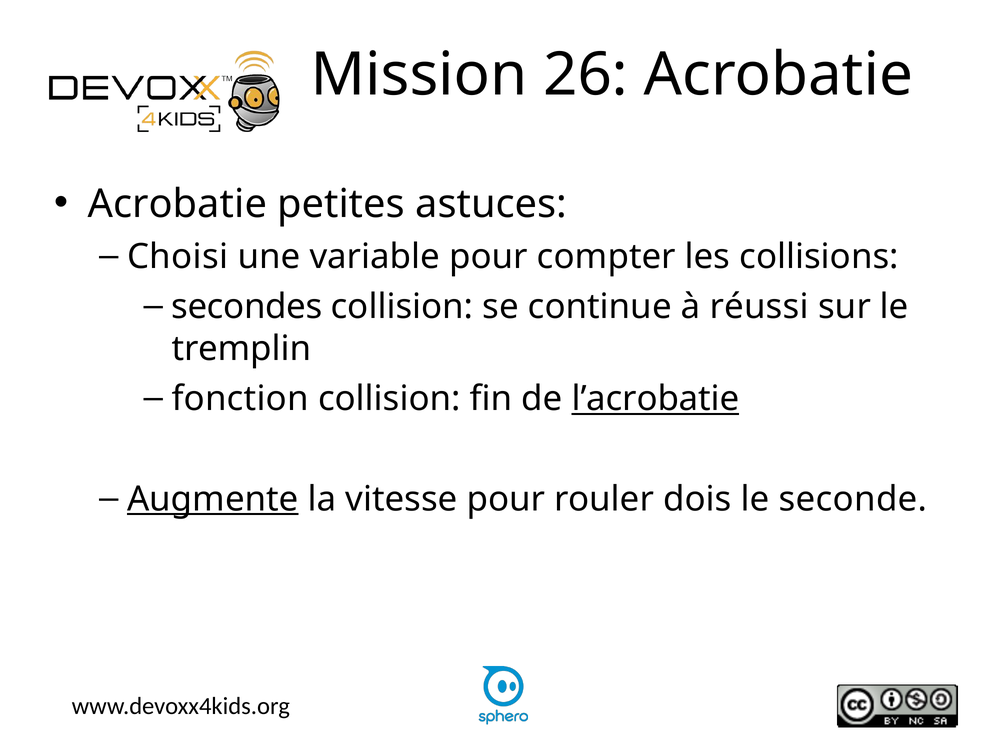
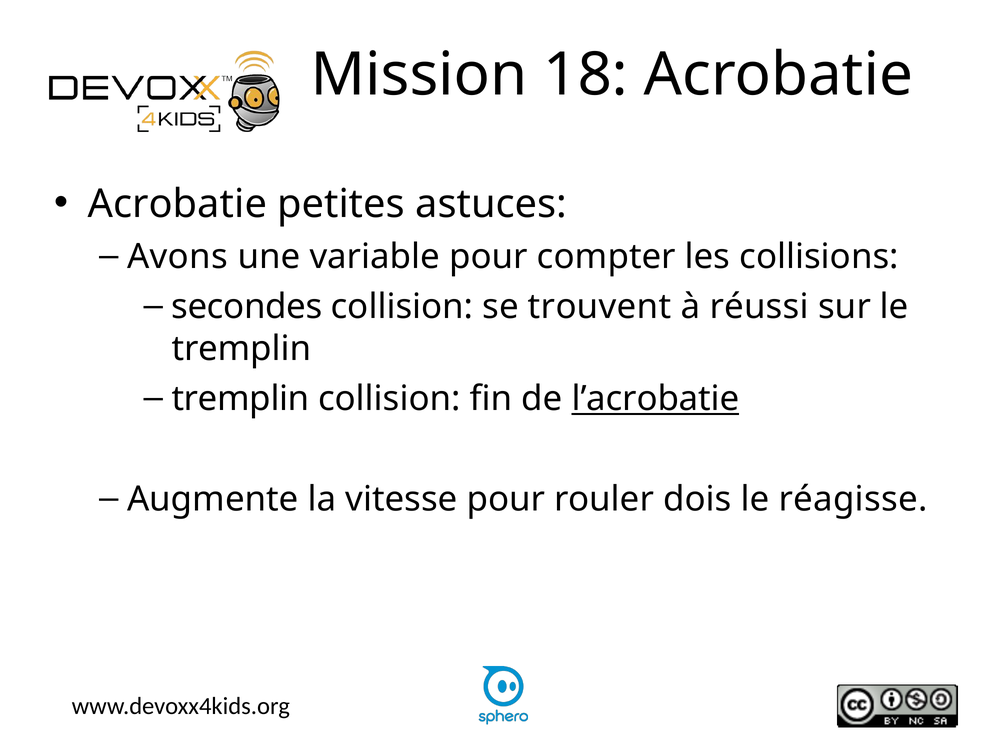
26: 26 -> 18 (586, 75)
Choisi: Choisi -> Avons (178, 257)
continue: continue -> trouvent (600, 307)
fonction: fonction -> tremplin (241, 399)
Augmente underline: present -> none (213, 499)
seconde: seconde -> réagisse (853, 499)
